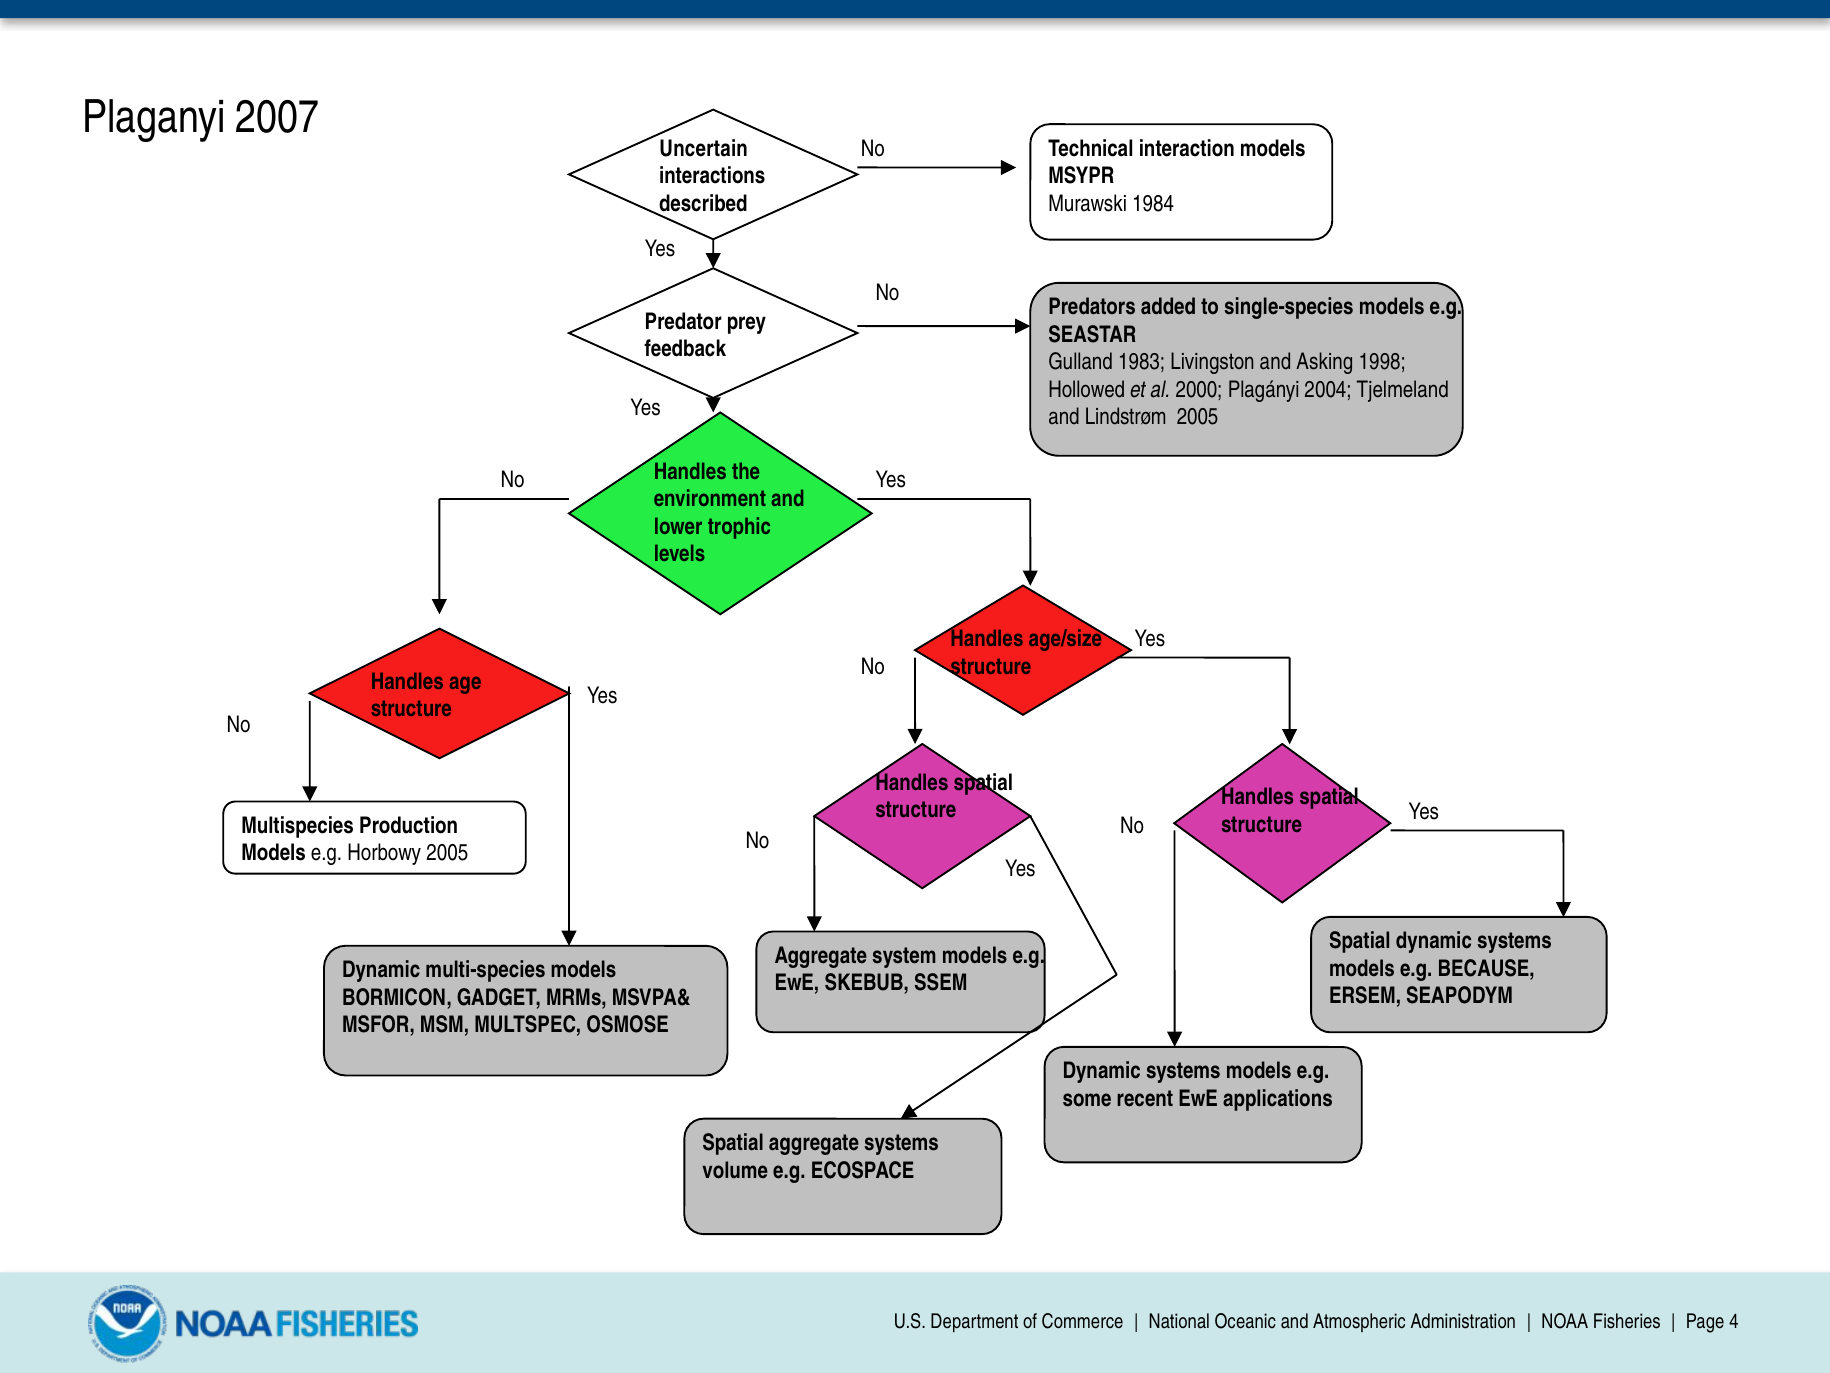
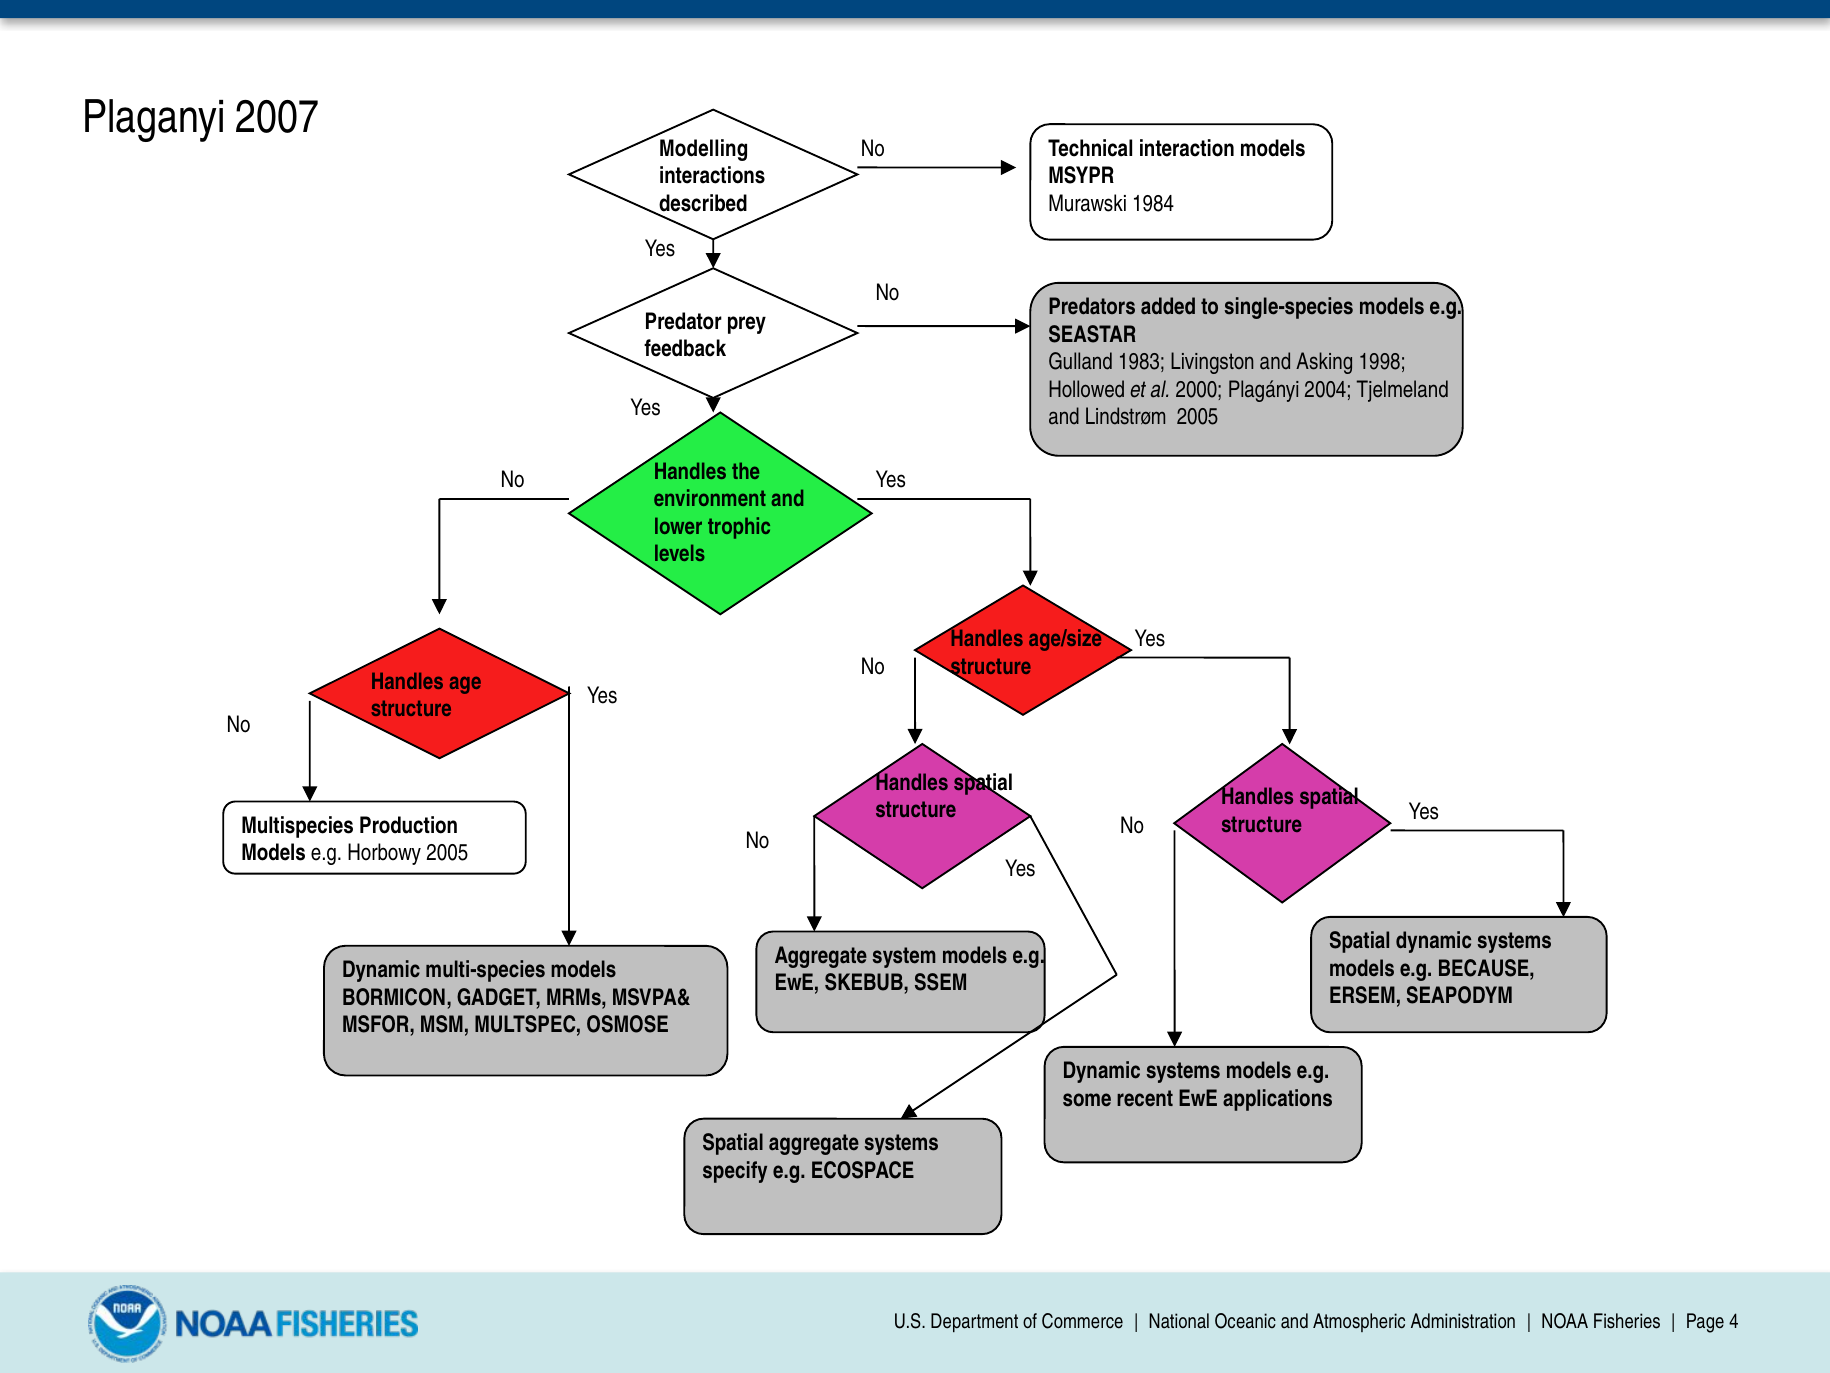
Uncertain: Uncertain -> Modelling (704, 148)
volume: volume -> specify (735, 1170)
